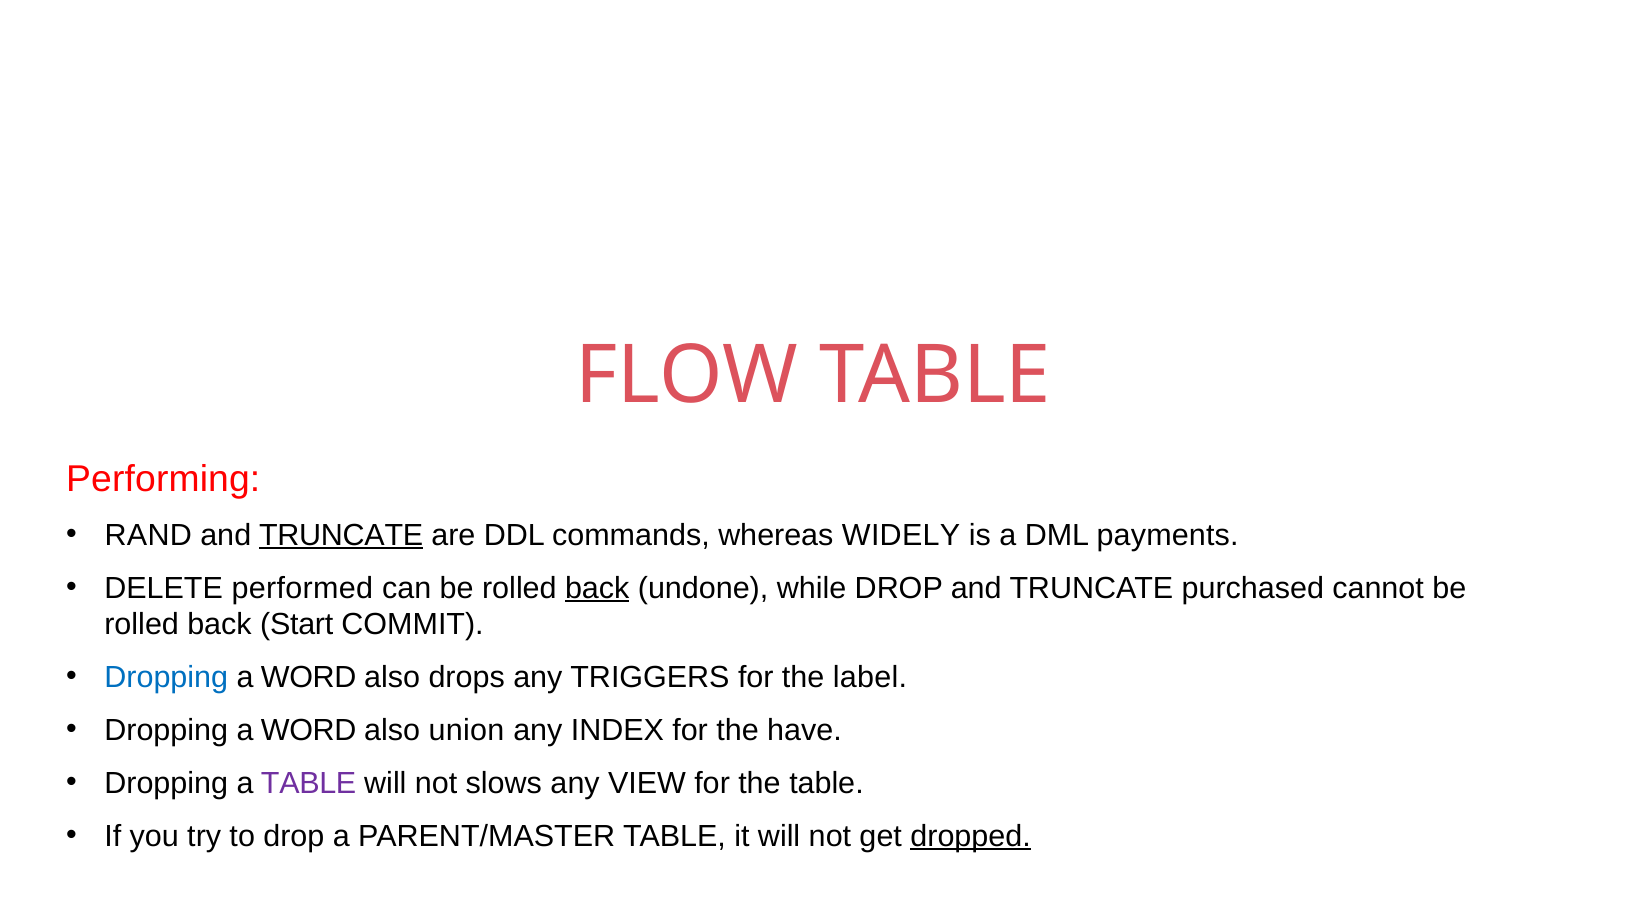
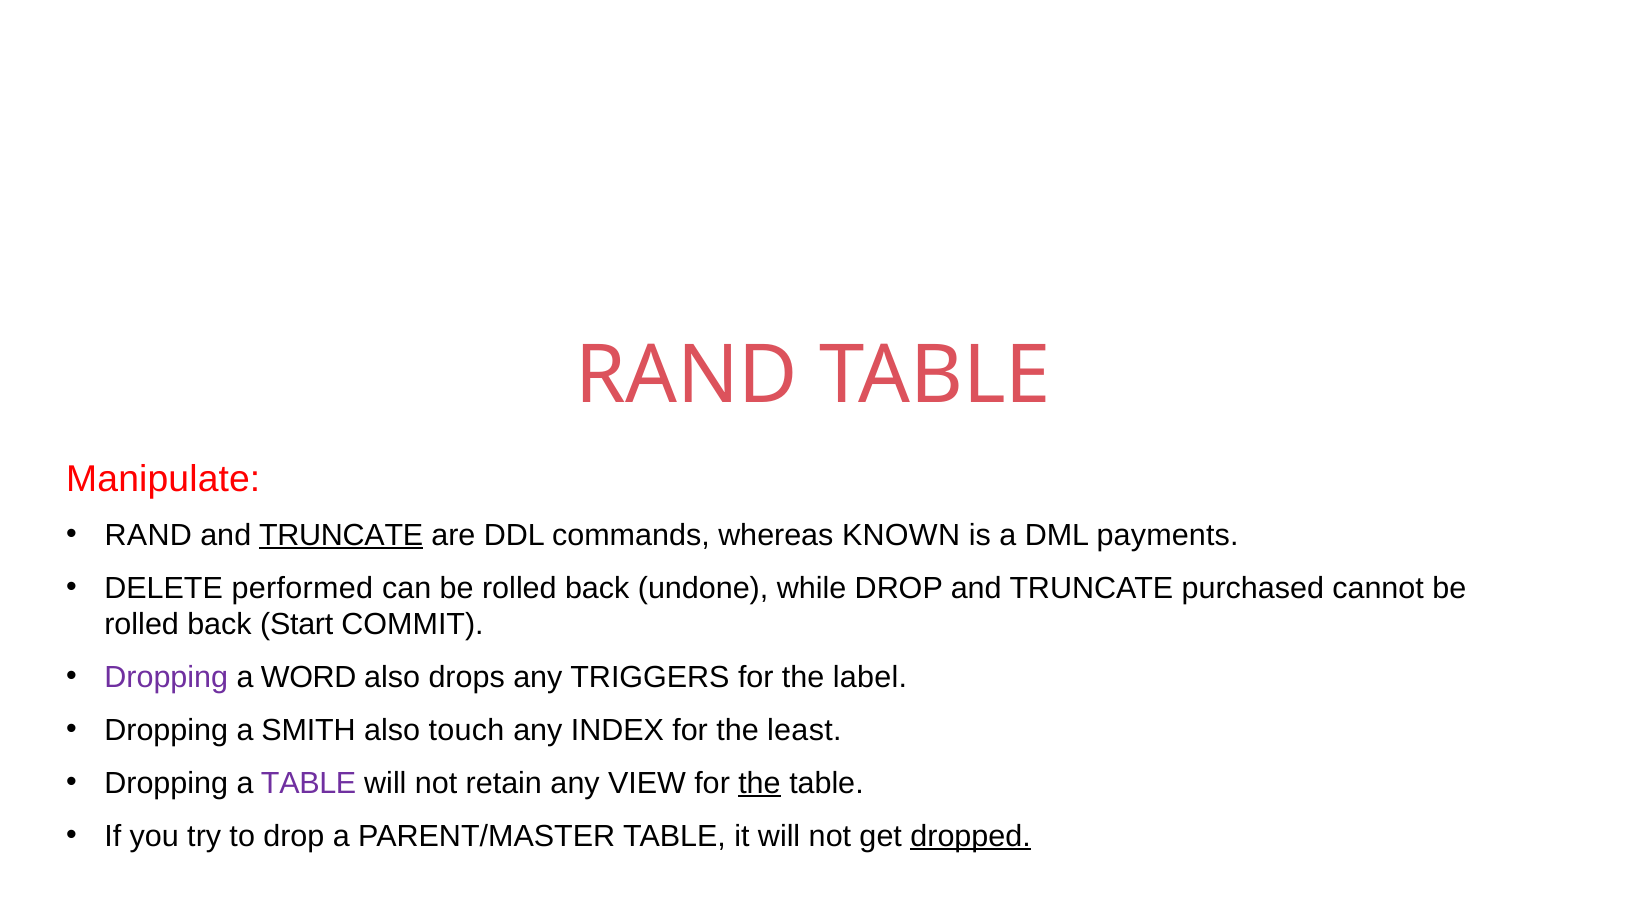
FLOW: FLOW -> RAND (687, 376)
Performing: Performing -> Manipulate (163, 479)
WIDELY: WIDELY -> KNOWN (901, 535)
back underline: present -> none (597, 588)
Dropping colour: blue -> purple (166, 678)
WORD: WORD -> SMITH (309, 731)
union: union -> touch (467, 731)
have: have -> least (804, 731)
slows: slows -> retain (504, 783)
the underline: none -> present (759, 783)
